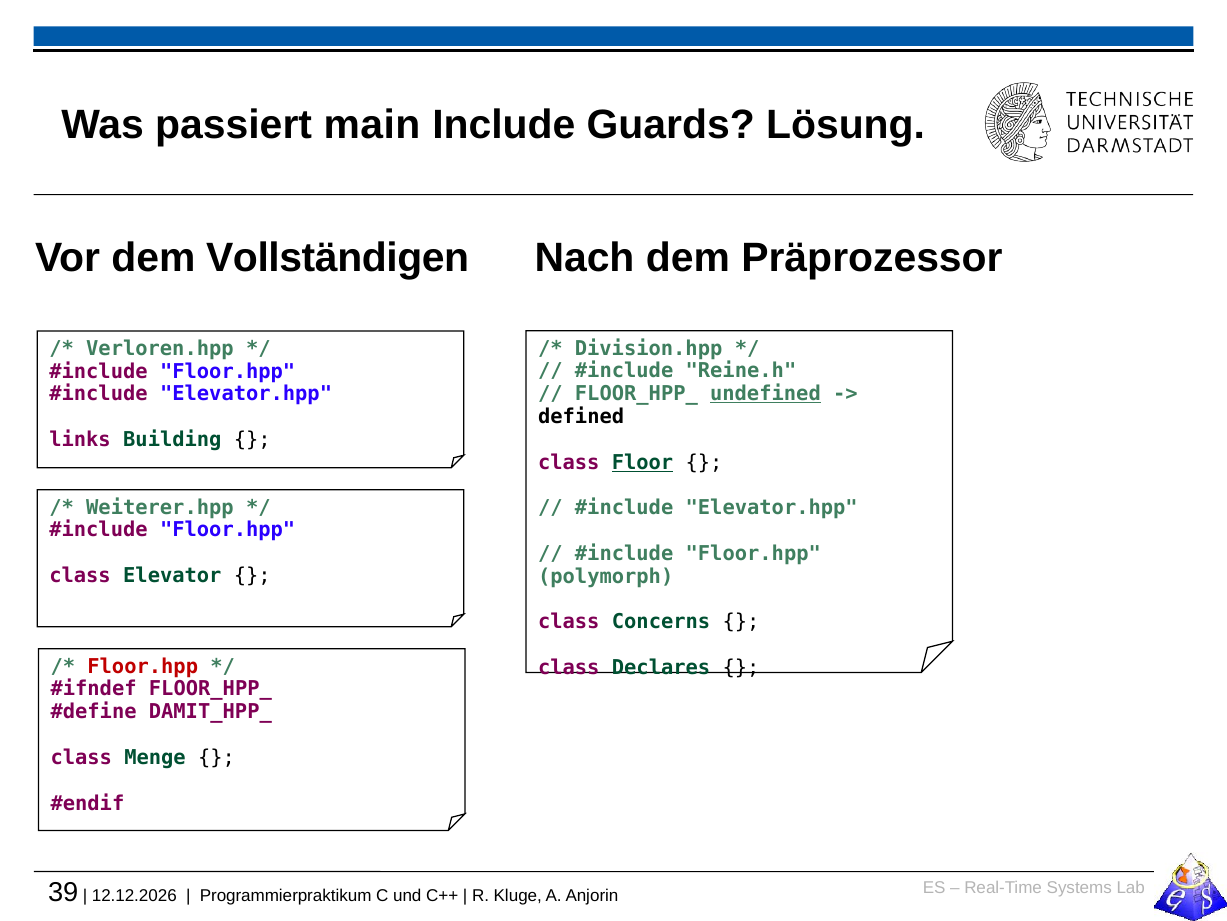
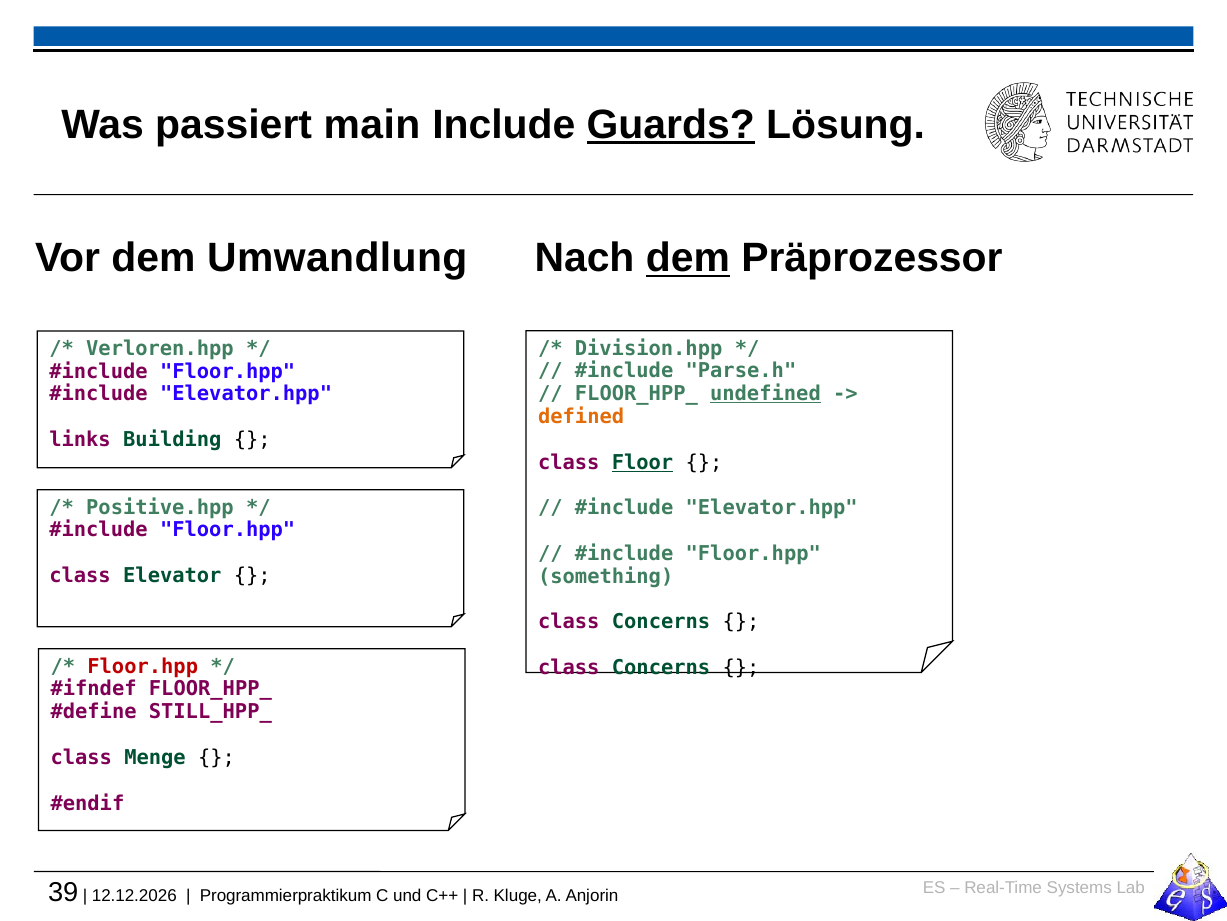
Guards underline: none -> present (671, 125)
Vollständigen: Vollständigen -> Umwandlung (337, 258)
dem underline: none -> present (688, 258)
Reine.h: Reine.h -> Parse.h (741, 371)
defined colour: black -> orange (581, 416)
Weiterer.hpp: Weiterer.hpp -> Positive.hpp (160, 507)
polymorph: polymorph -> something (606, 576)
Declares: Declares -> Concerns (661, 667)
DAMIT_HPP_: DAMIT_HPP_ -> STILL_HPP_ (210, 711)
